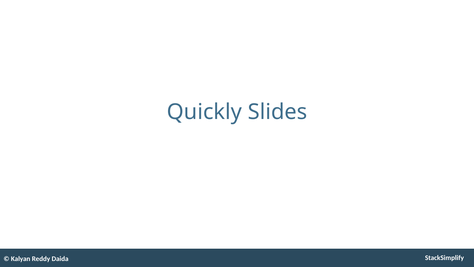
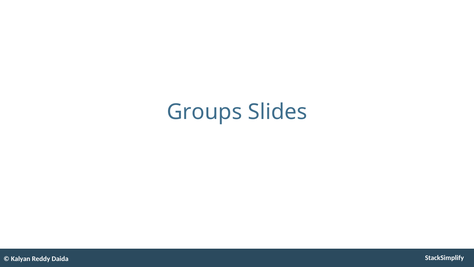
Quickly: Quickly -> Groups (204, 112)
